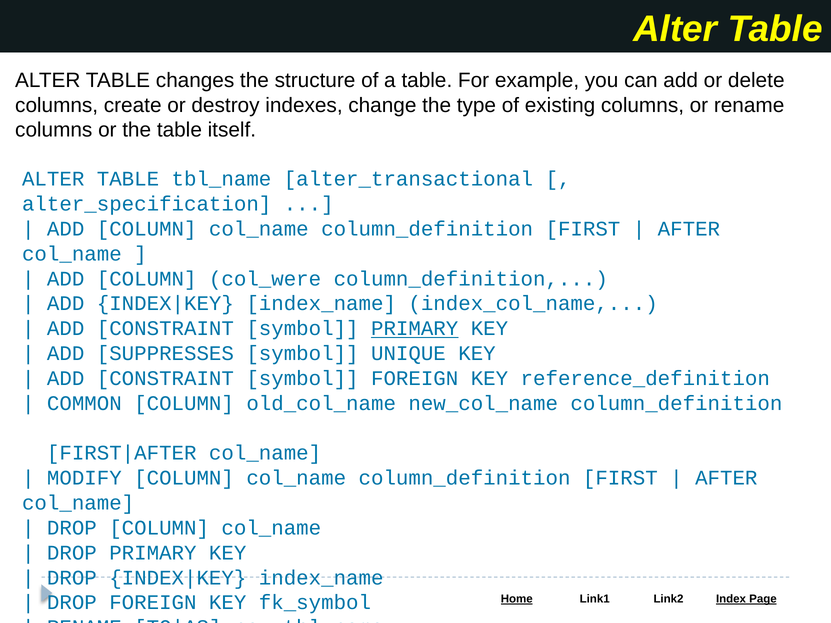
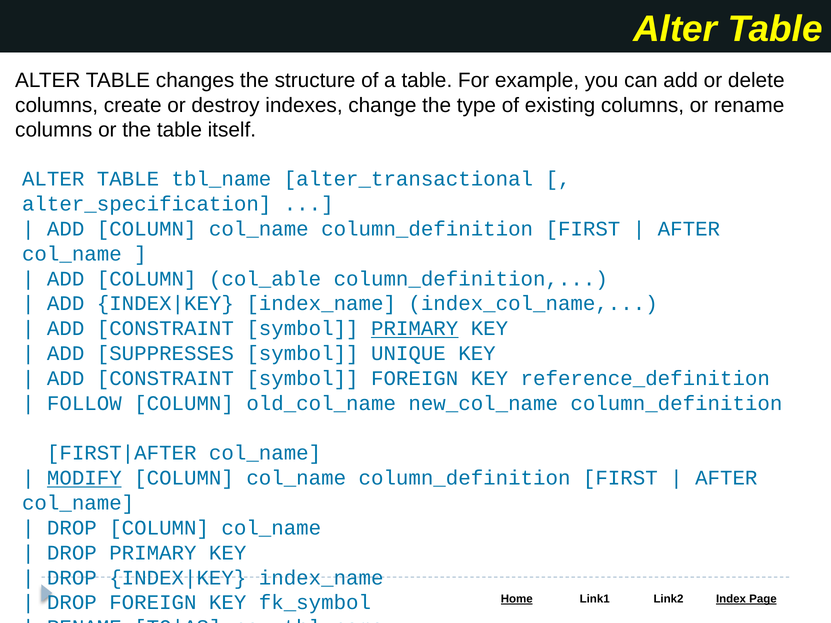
col_were: col_were -> col_able (265, 279)
COMMON: COMMON -> FOLLOW (84, 403)
MODIFY underline: none -> present (84, 478)
